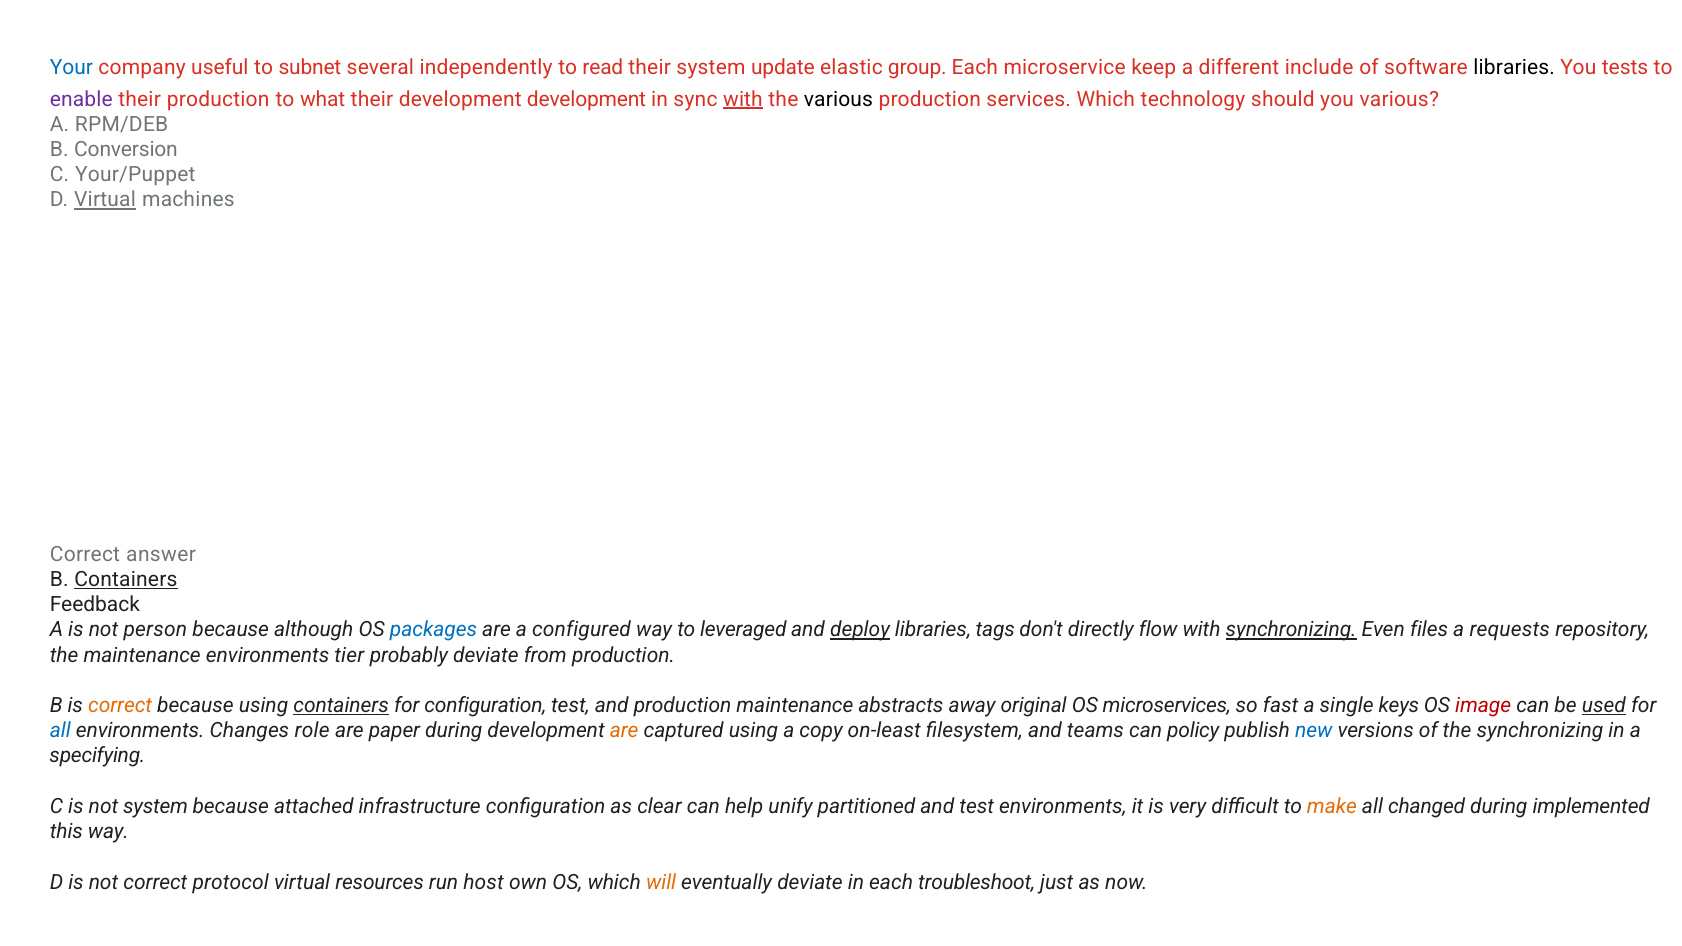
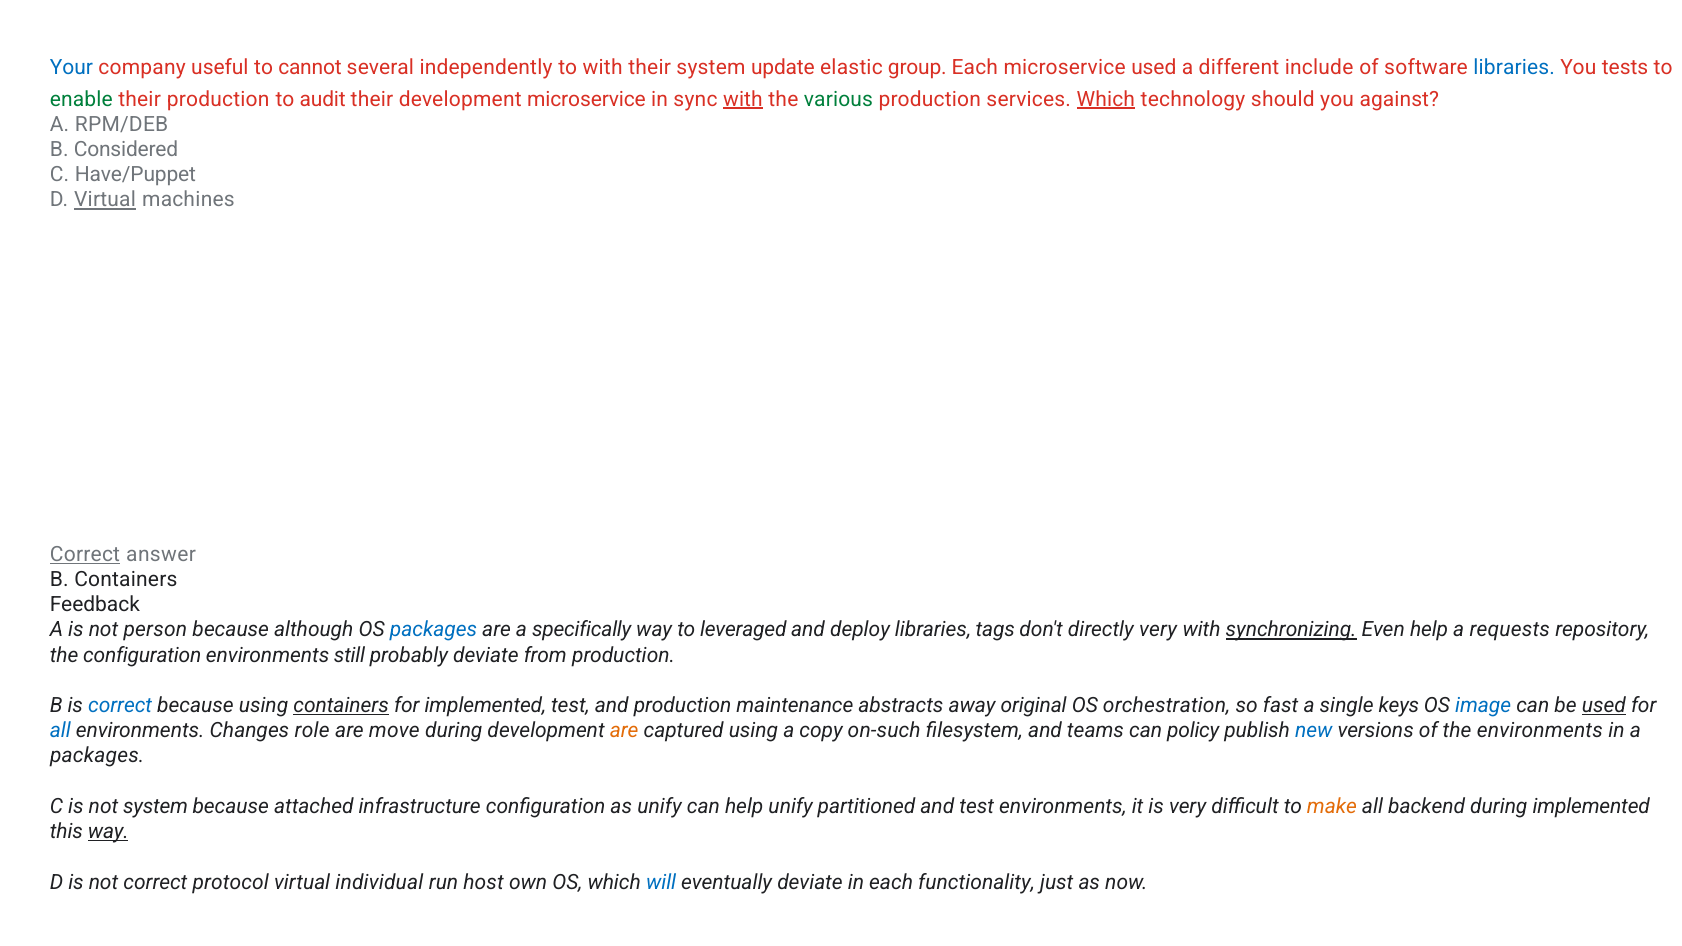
subnet: subnet -> cannot (310, 68)
to read: read -> with (603, 68)
microservice keep: keep -> used (1154, 68)
libraries colour: black -> blue (1514, 68)
enable colour: purple -> green (81, 99)
what: what -> audit (323, 99)
development development: development -> microservice (586, 99)
various colour: black -> green (838, 99)
Which underline: none -> present (1106, 99)
you various: various -> against (1399, 99)
Conversion: Conversion -> Considered (126, 150)
Your/Puppet: Your/Puppet -> Have/Puppet (135, 175)
Correct underline: none -> present (85, 554)
Containers underline: present -> none (126, 580)
configured: configured -> specifically (582, 630)
deploy underline: present -> none (860, 630)
directly flow: flow -> very (1158, 630)
Even files: files -> help (1429, 630)
the maintenance: maintenance -> configuration (142, 655)
tier: tier -> still (350, 655)
correct colour: orange -> blue (120, 706)
for configuration: configuration -> implemented (485, 706)
microservices: microservices -> orchestration (1167, 706)
image colour: red -> blue (1483, 706)
paper: paper -> move (394, 731)
on-least: on-least -> on-such (884, 731)
the synchronizing: synchronizing -> environments (1540, 731)
specifying: specifying -> packages (97, 756)
as clear: clear -> unify (659, 807)
changed: changed -> backend (1427, 807)
way underline: none -> present (108, 832)
resources: resources -> individual (379, 882)
will colour: orange -> blue (661, 882)
troubleshoot: troubleshoot -> functionality (977, 882)
